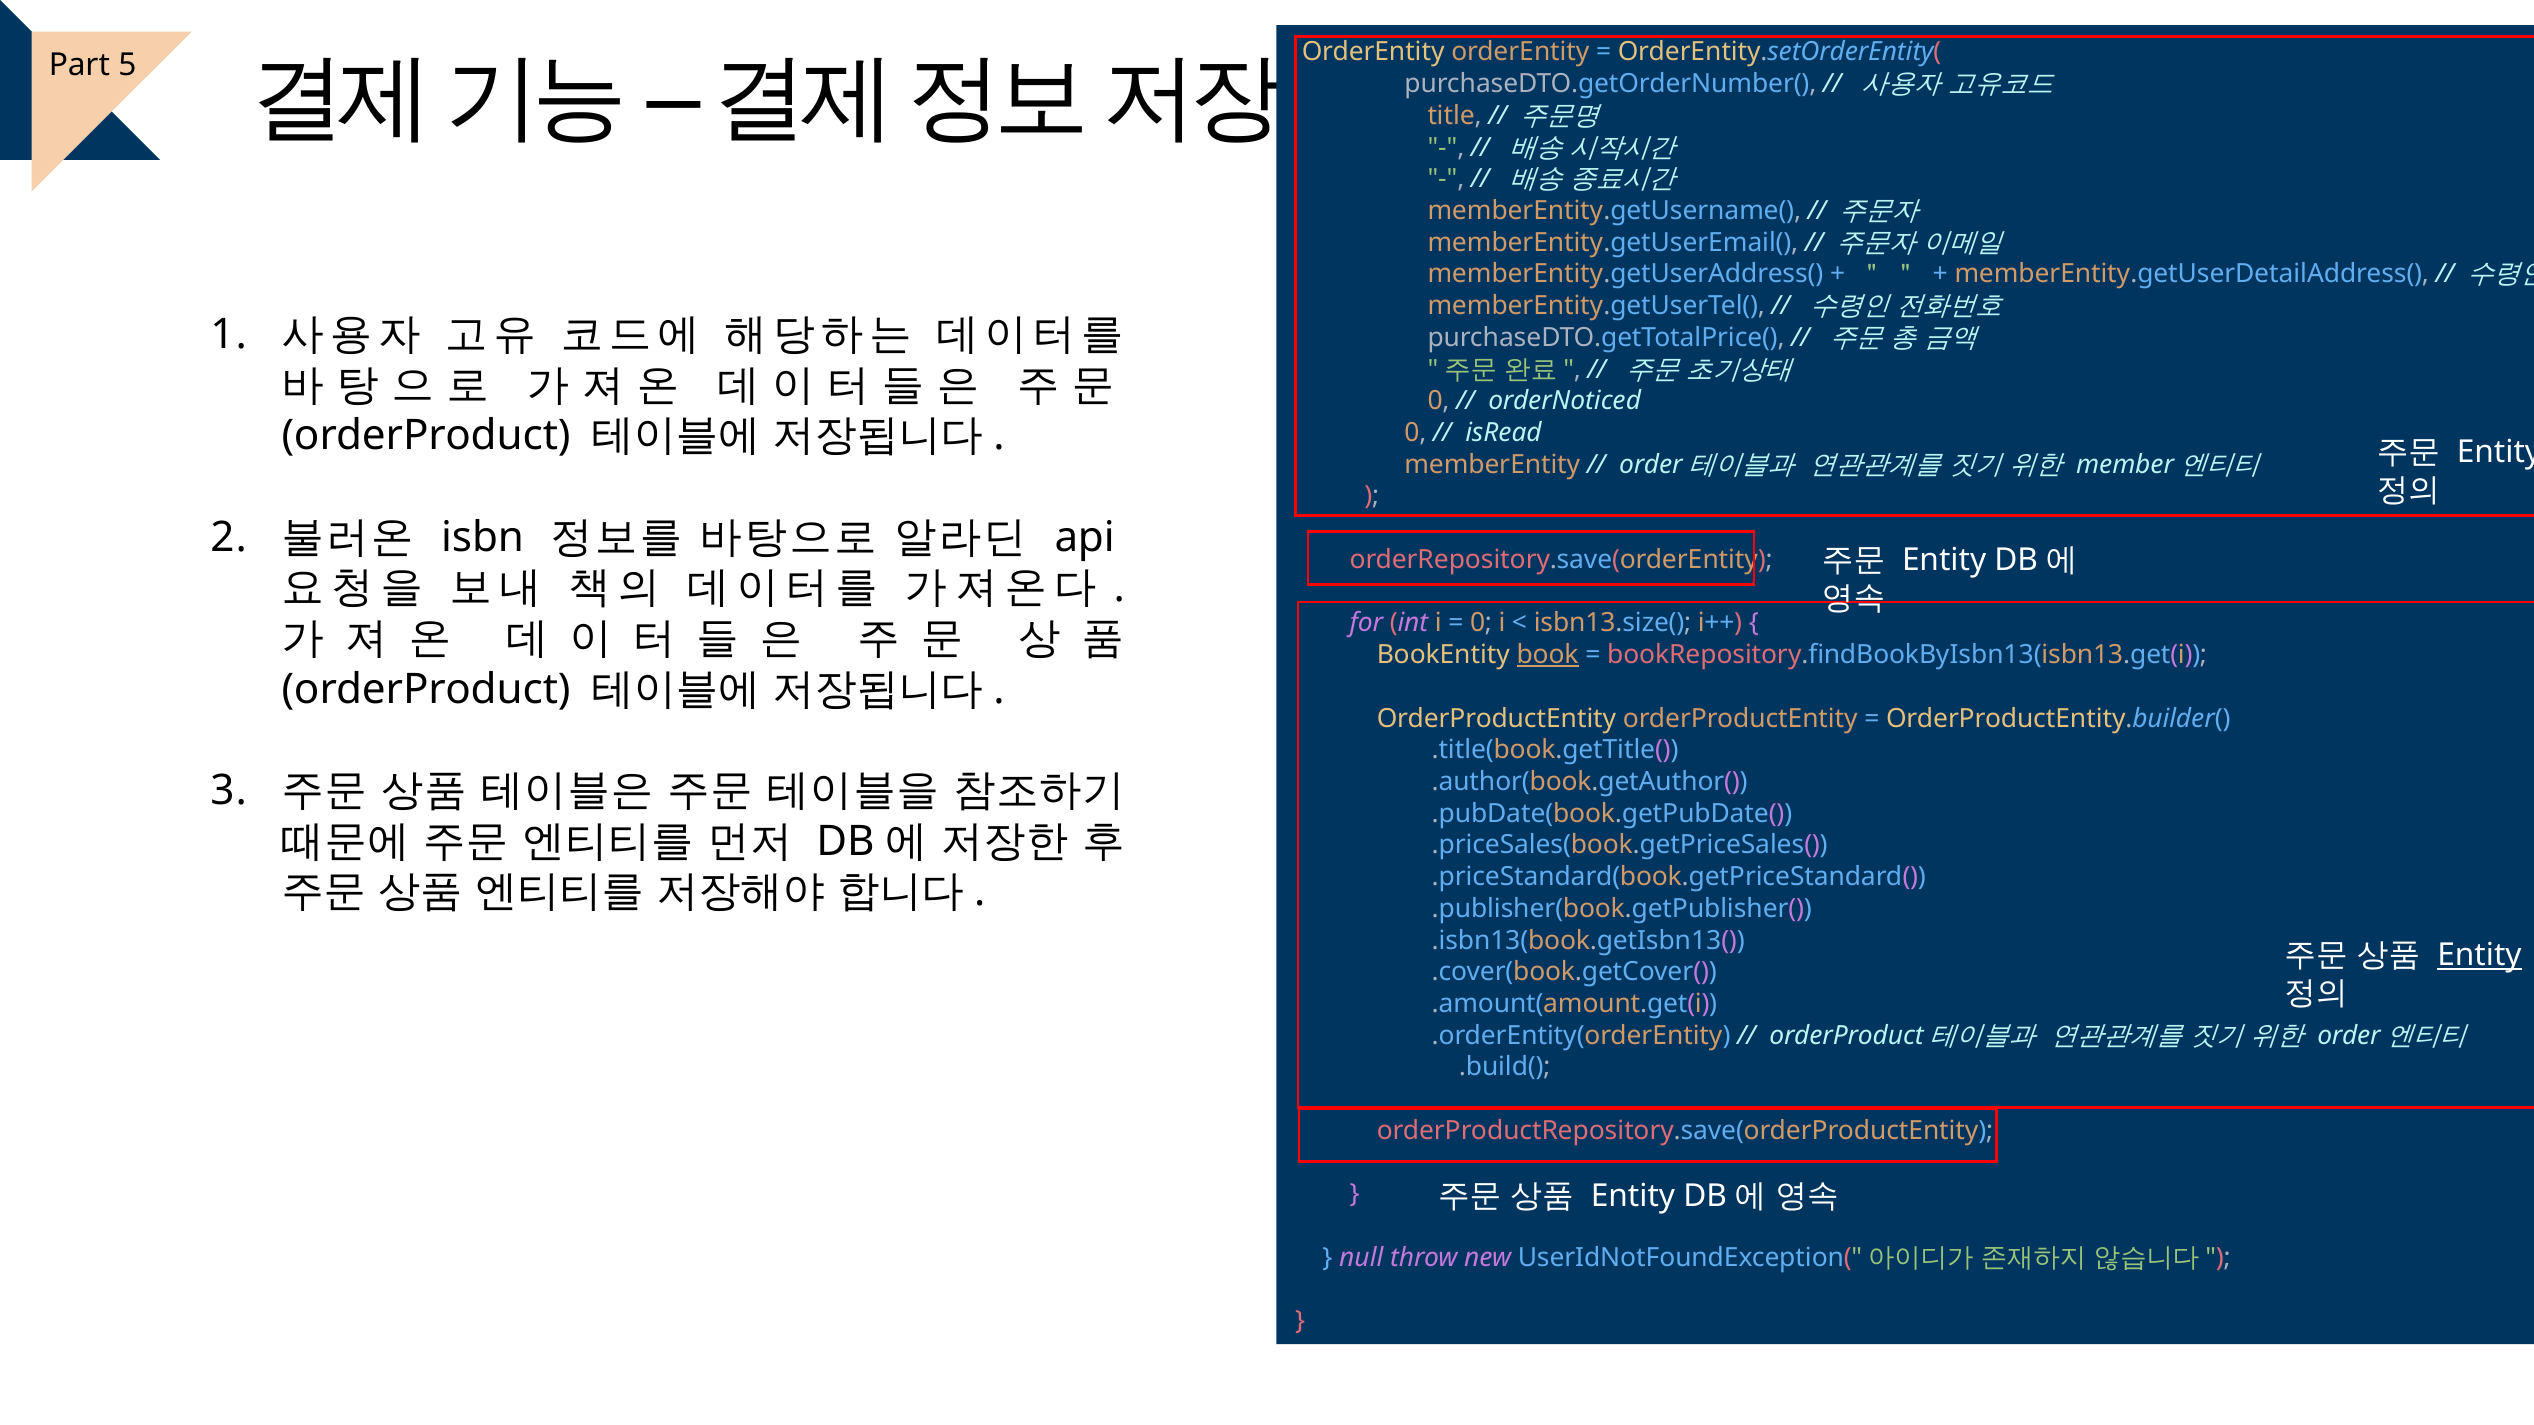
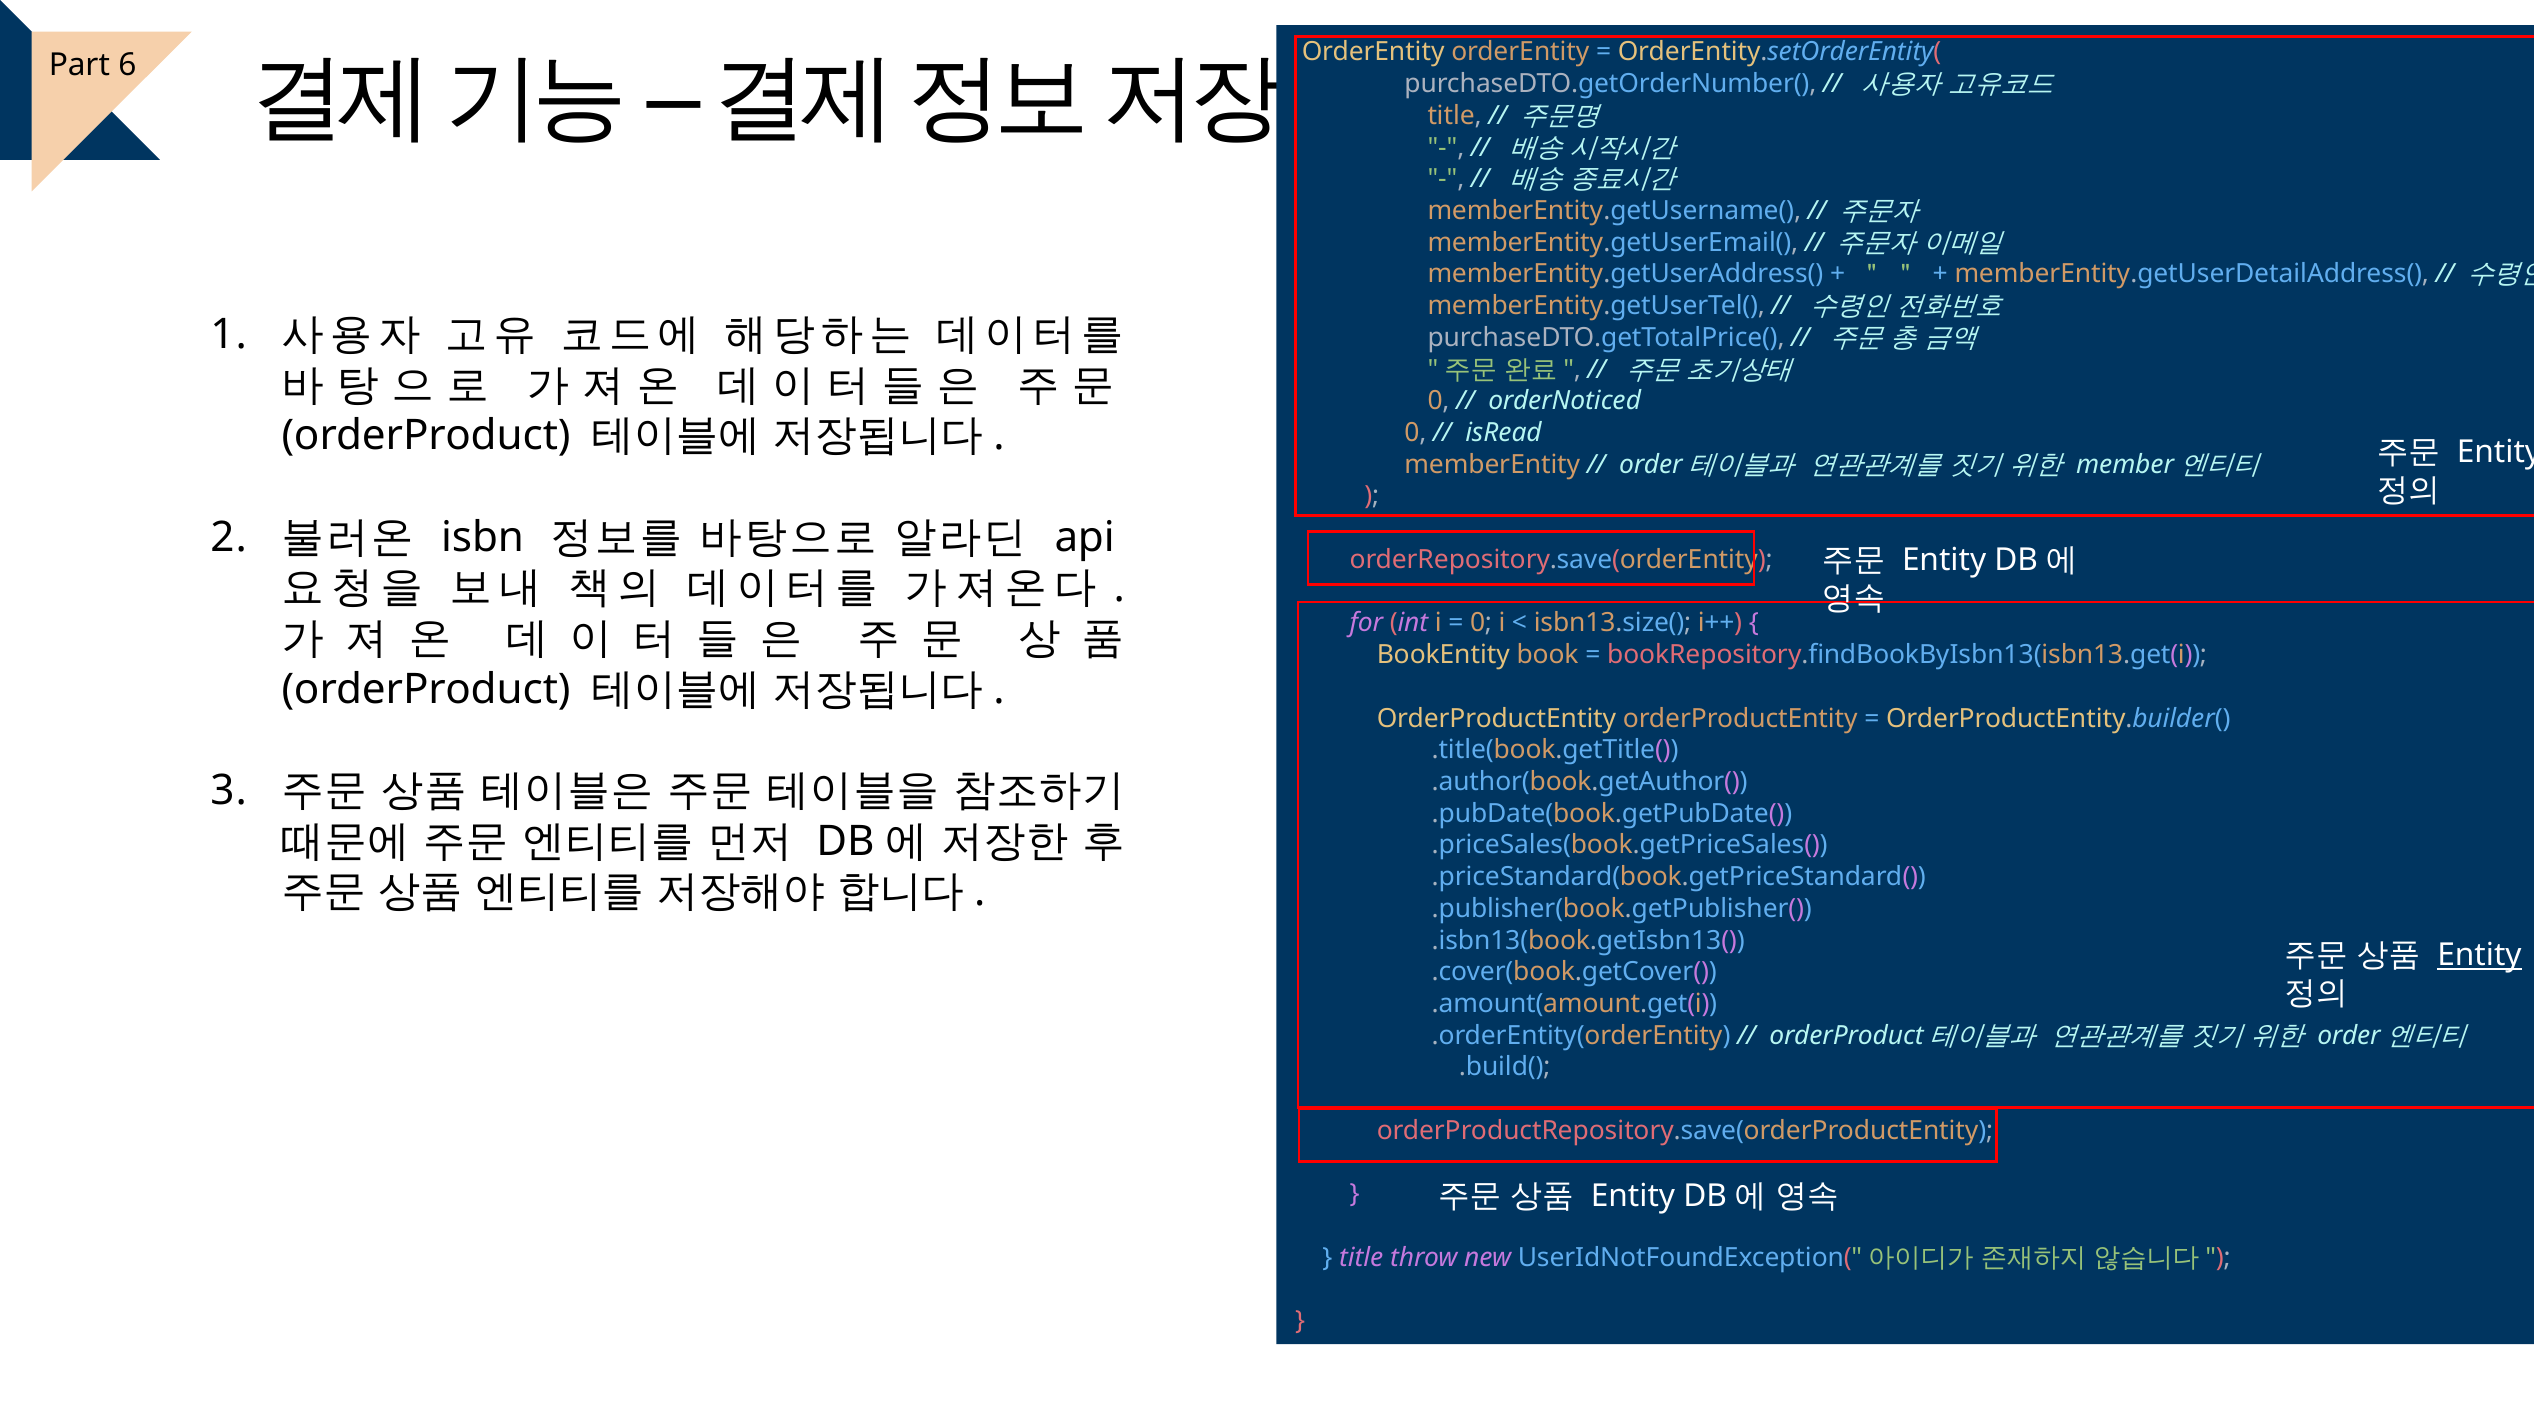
5: 5 -> 6 (127, 65)
book underline: present -> none (1548, 655)
null: null -> title (1361, 1258)
